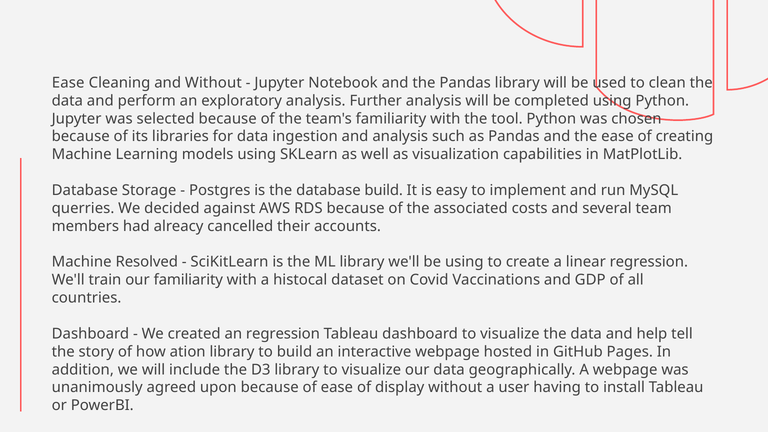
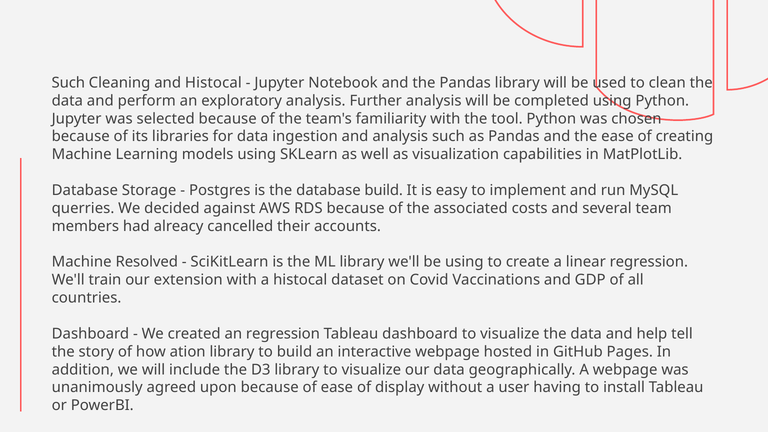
Ease: Ease -> Such (68, 83)
and Without: Without -> Histocal (213, 83)
our familiarity: familiarity -> extension (188, 280)
